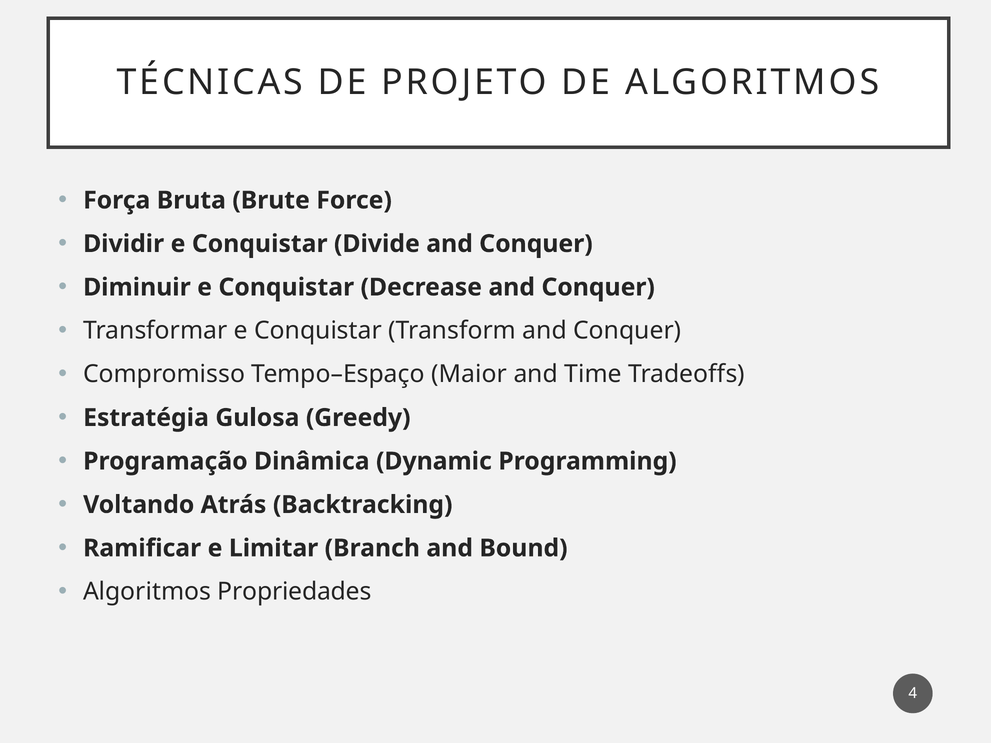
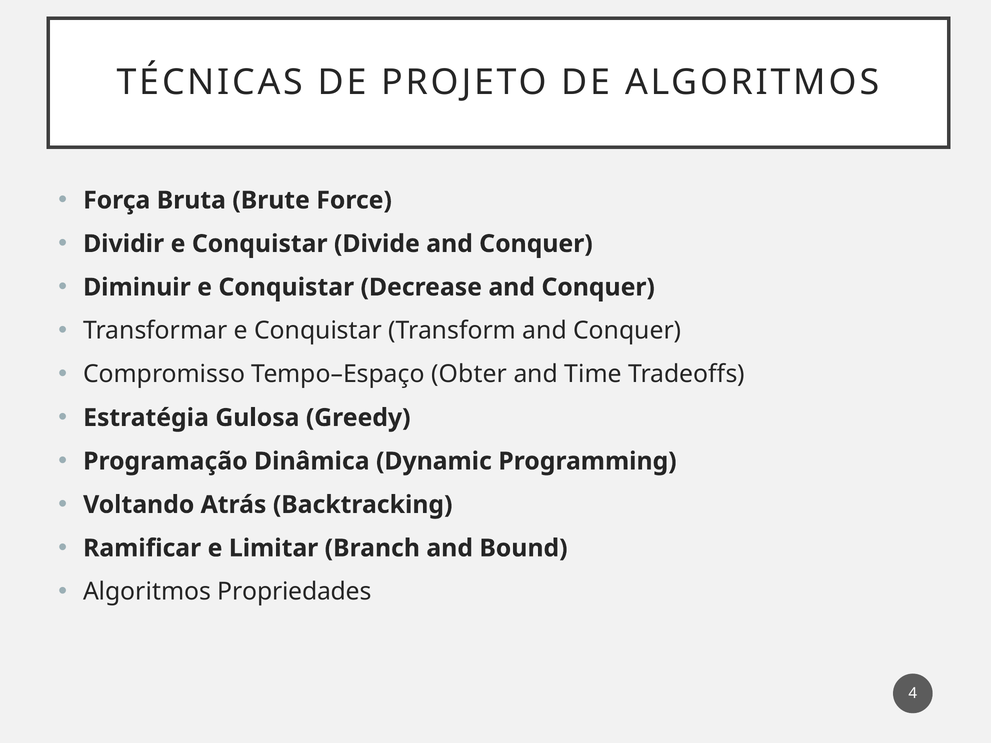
Maior: Maior -> Obter (469, 374)
